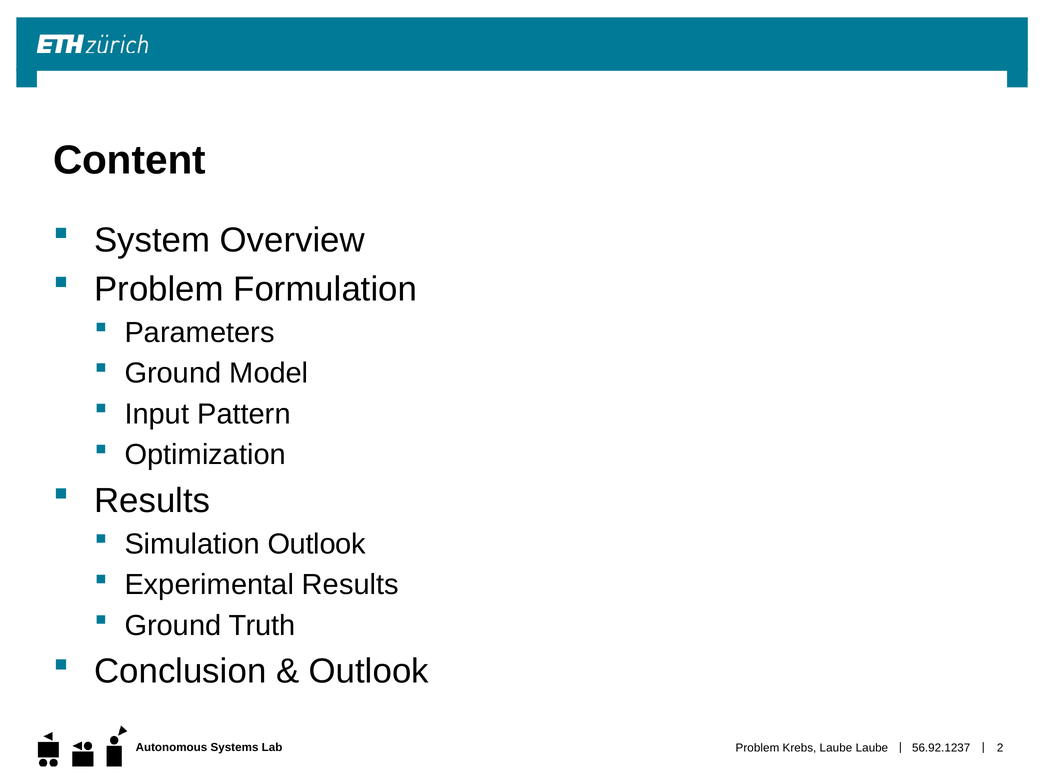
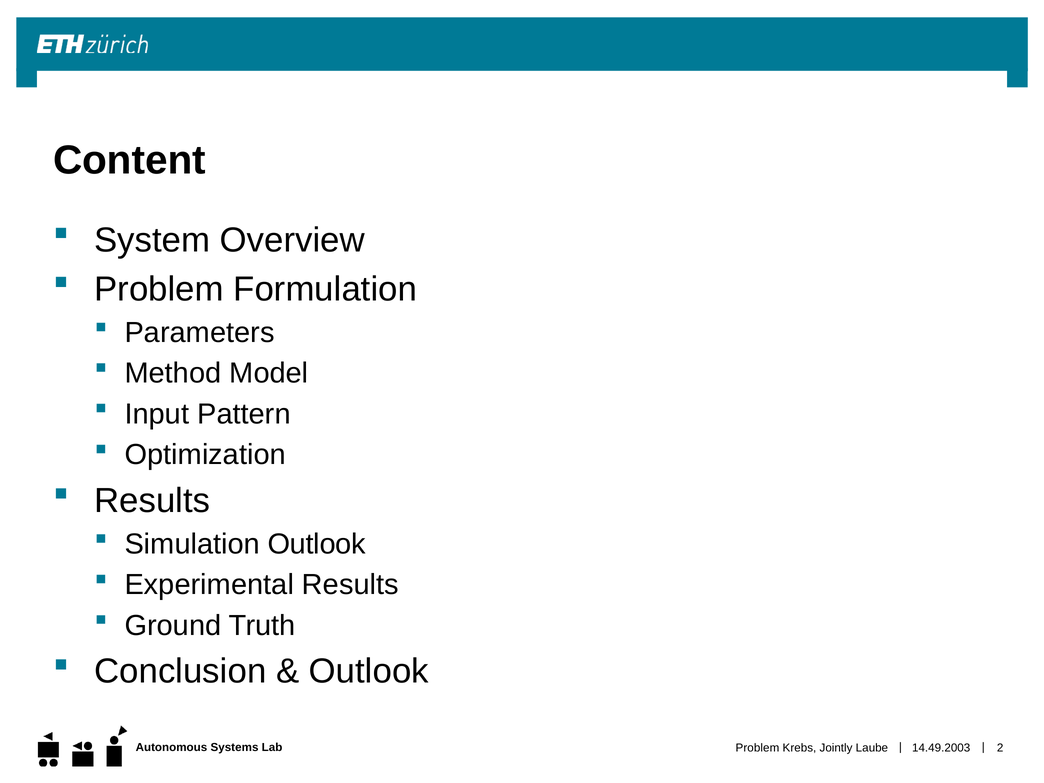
Ground: Ground -> Method (173, 373)
Krebs Laube: Laube -> Jointly (836, 748)
56.92.1237: 56.92.1237 -> 14.49.2003 (941, 748)
